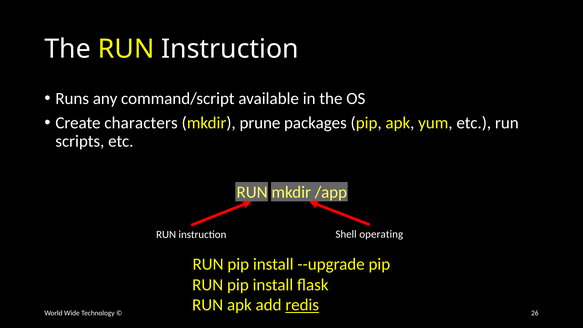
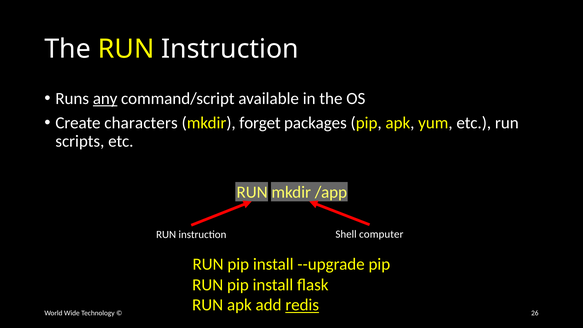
any underline: none -> present (105, 99)
prune: prune -> forget (260, 123)
operating: operating -> computer (381, 234)
